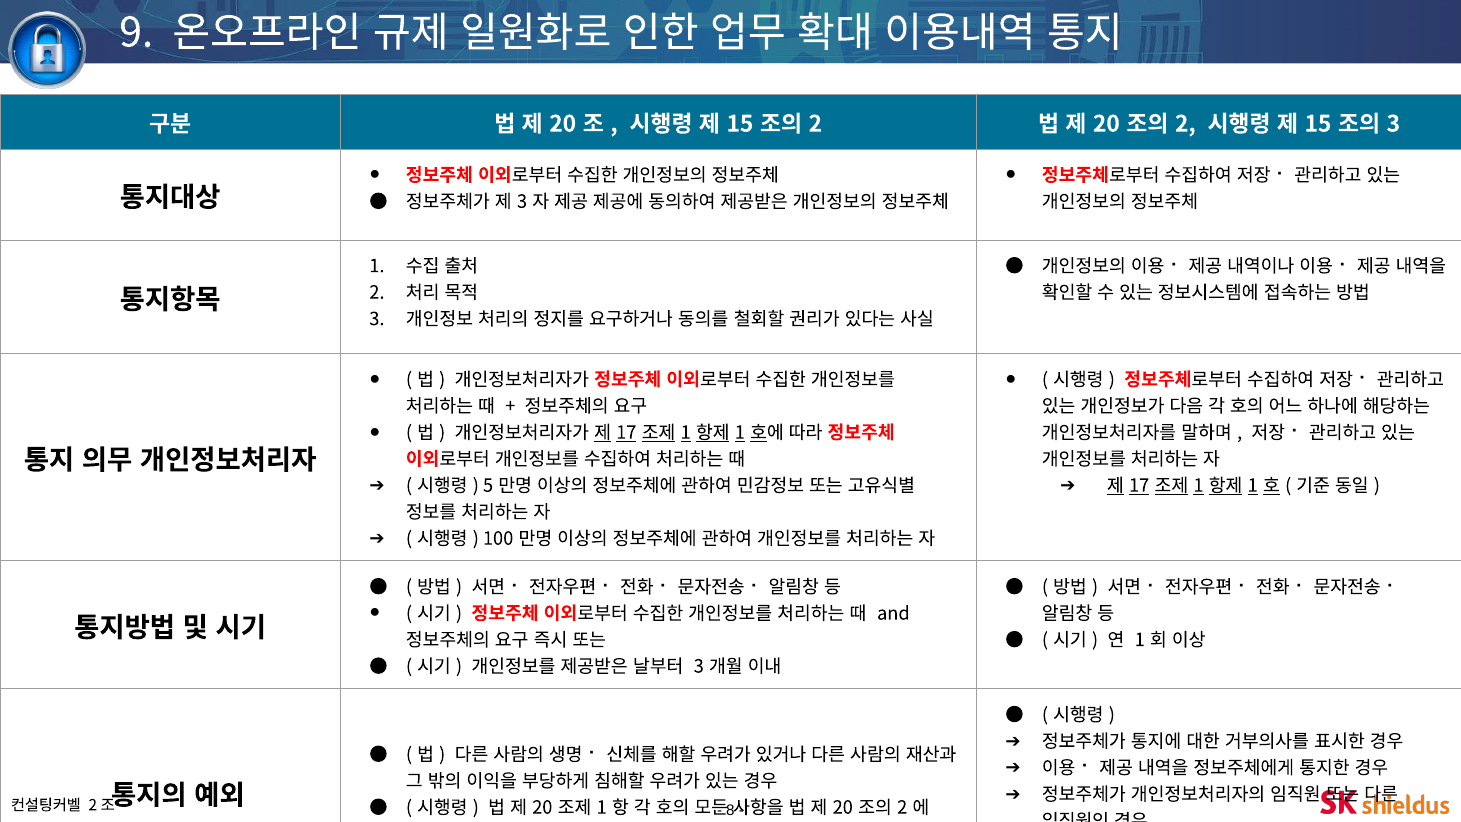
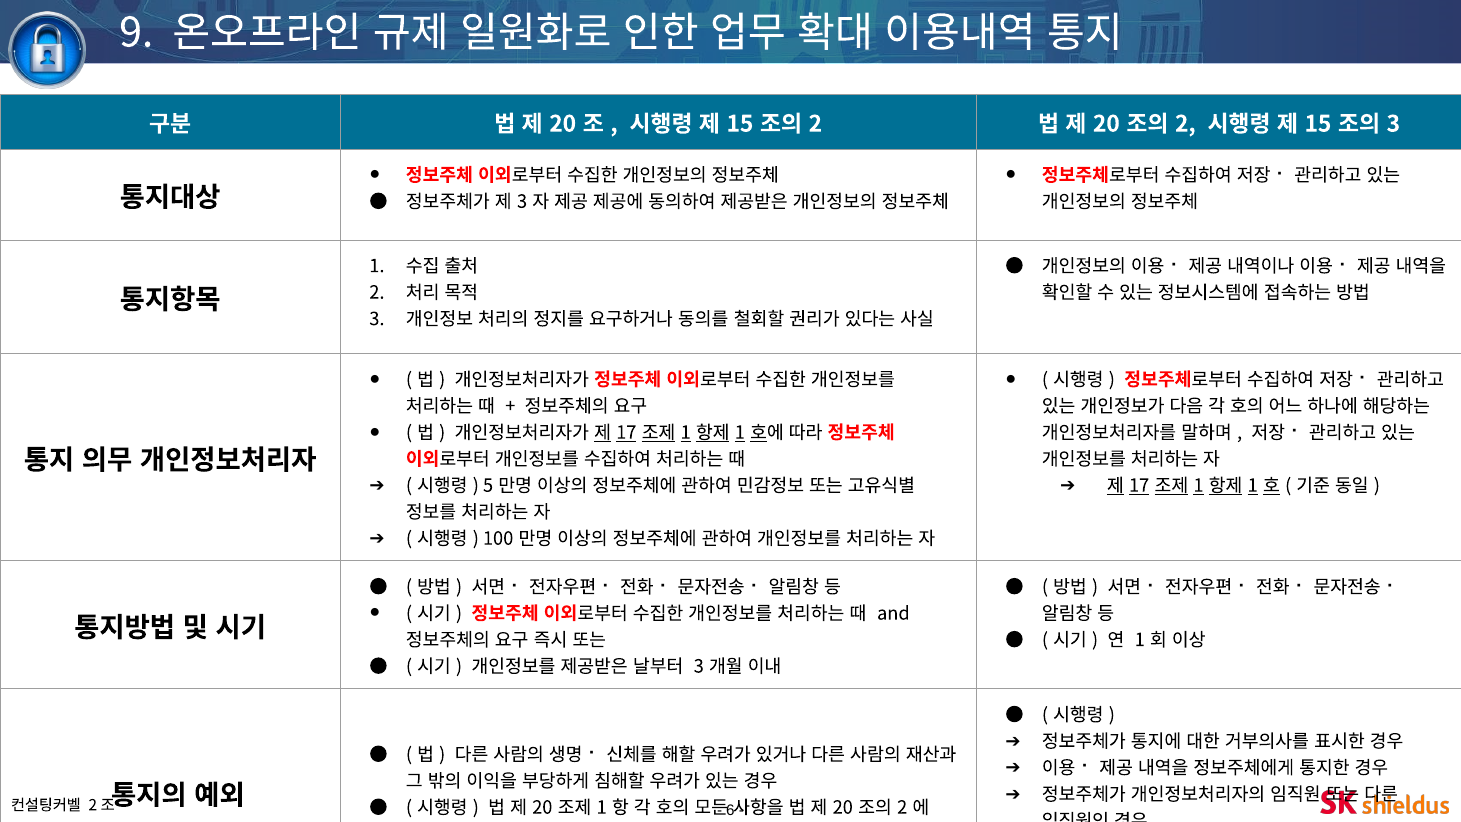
8: 8 -> 6 (730, 811)
